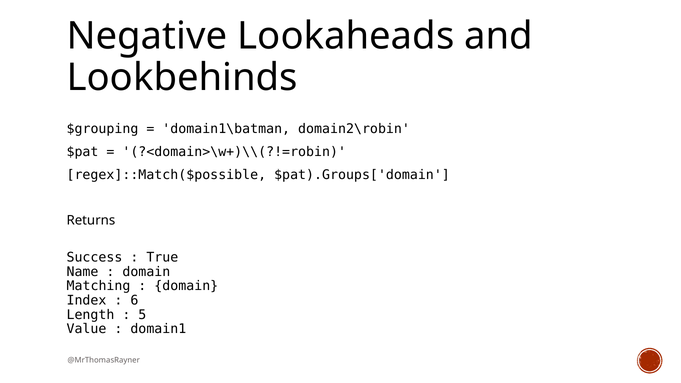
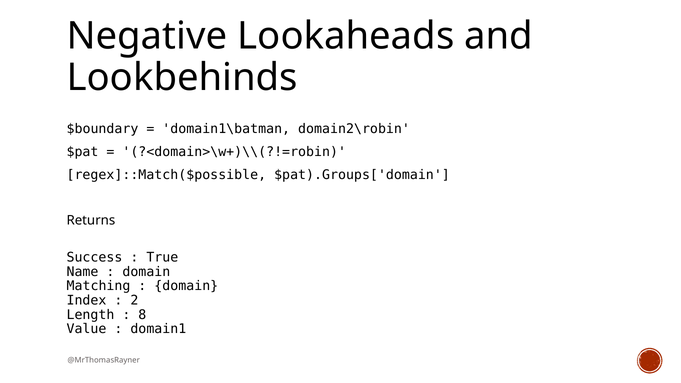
$grouping: $grouping -> $boundary (102, 129)
6: 6 -> 2 (134, 300)
5: 5 -> 8 (142, 315)
